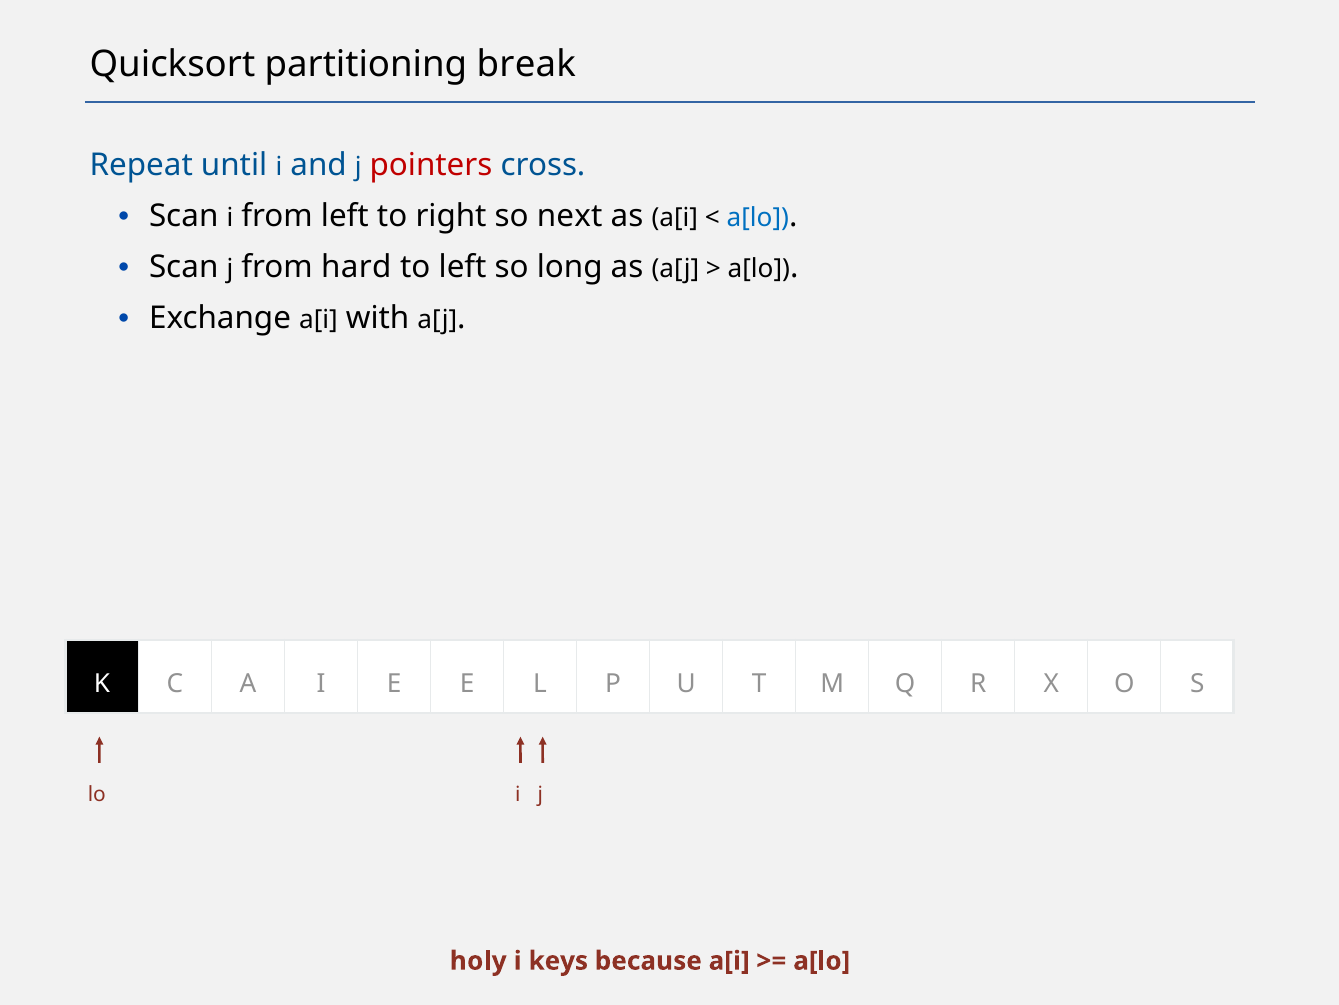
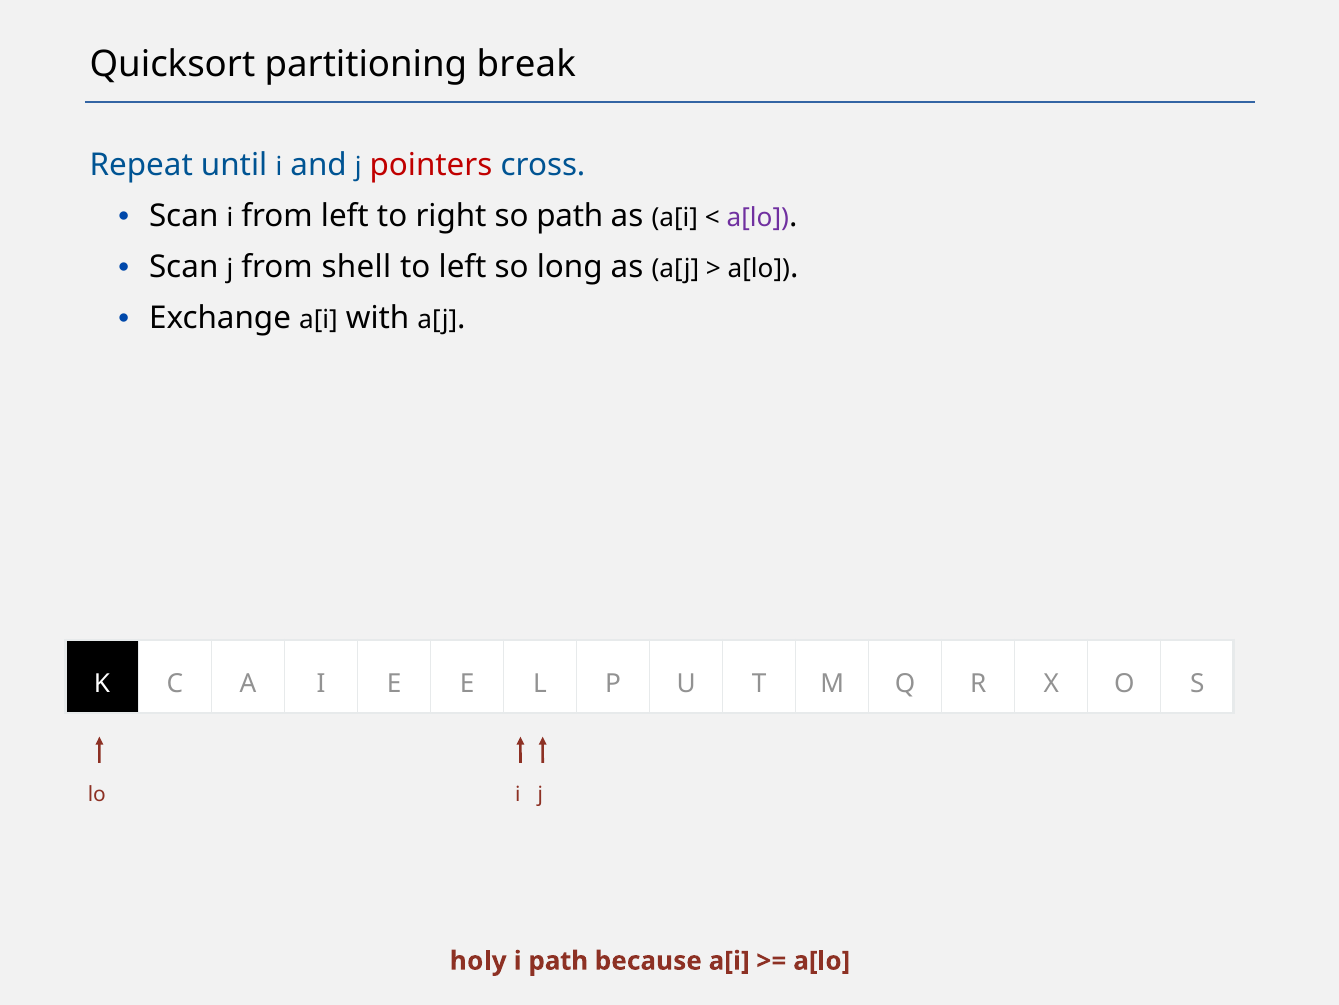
so next: next -> path (570, 216)
a[lo colour: blue -> purple (758, 218)
hard: hard -> shell (356, 267)
i keys: keys -> path (558, 960)
